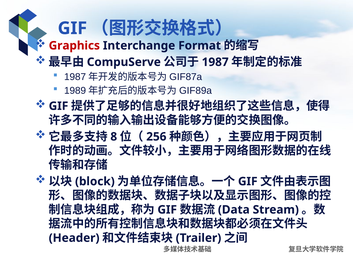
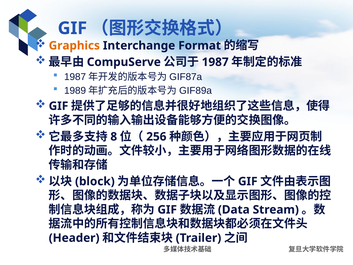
Graphics colour: red -> orange (74, 46)
